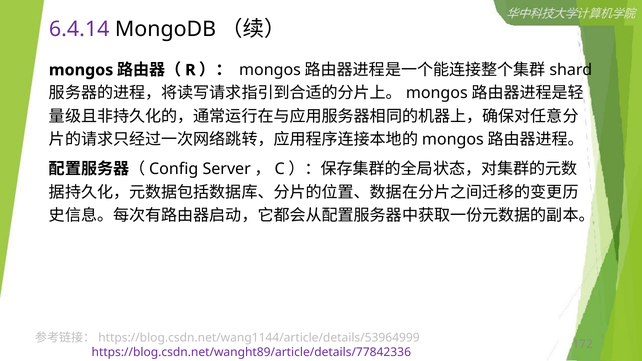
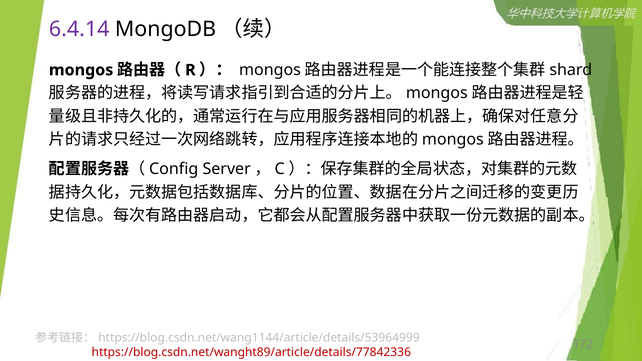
https://blog.csdn.net/wanght89/article/details/77842336 colour: purple -> red (251, 352)
